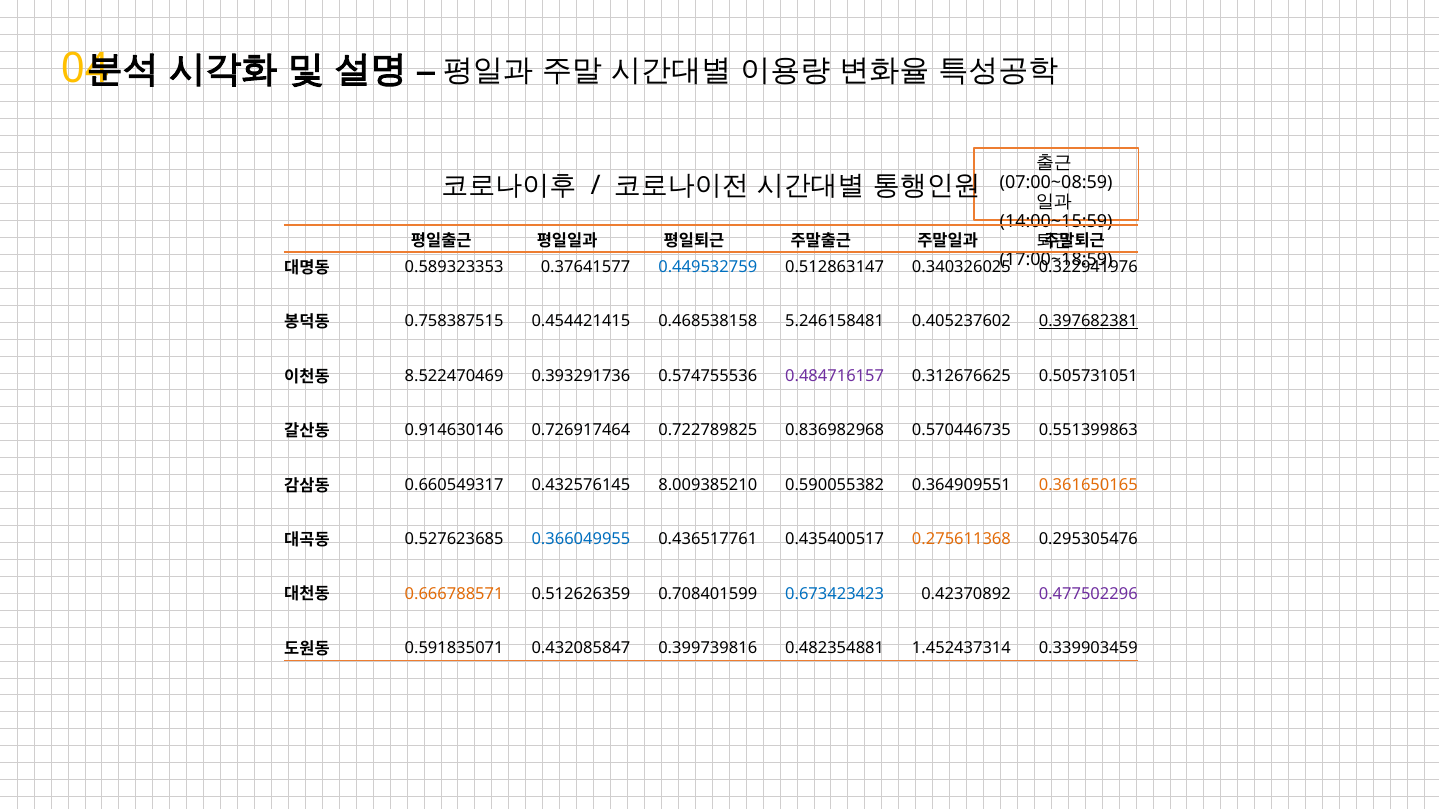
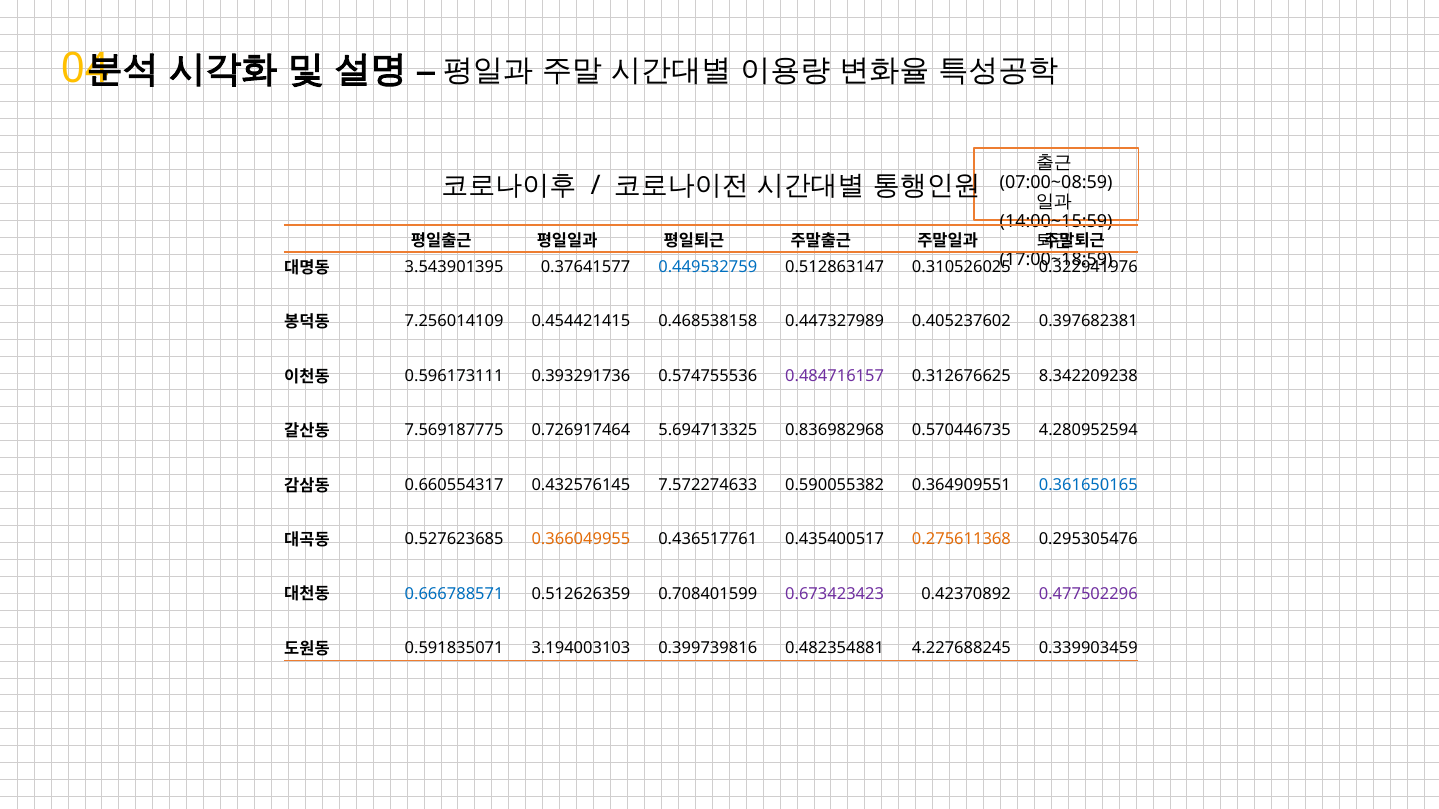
0.589323353: 0.589323353 -> 3.543901395 (454, 267)
0.340326025: 0.340326025 -> 0.310526025 (961, 267)
0.758387515: 0.758387515 -> 7.256014109 (454, 322)
5.246158481: 5.246158481 -> 0.447327989 (835, 322)
0.397682381 underline: present -> none (1088, 322)
8.522470469: 8.522470469 -> 0.596173111 (454, 376)
0.505731051: 0.505731051 -> 8.342209238 (1088, 376)
0.914630146: 0.914630146 -> 7.569187775 (454, 430)
0.722789825: 0.722789825 -> 5.694713325 (708, 430)
0.551399863: 0.551399863 -> 4.280952594 (1088, 430)
0.660549317: 0.660549317 -> 0.660554317 (454, 485)
8.009385210: 8.009385210 -> 7.572274633 (708, 485)
0.361650165 colour: orange -> blue (1088, 485)
0.366049955 colour: blue -> orange (581, 539)
0.666788571 colour: orange -> blue (454, 594)
0.673423423 colour: blue -> purple (835, 594)
0.432085847: 0.432085847 -> 3.194003103 (581, 648)
1.452437314: 1.452437314 -> 4.227688245 (961, 648)
